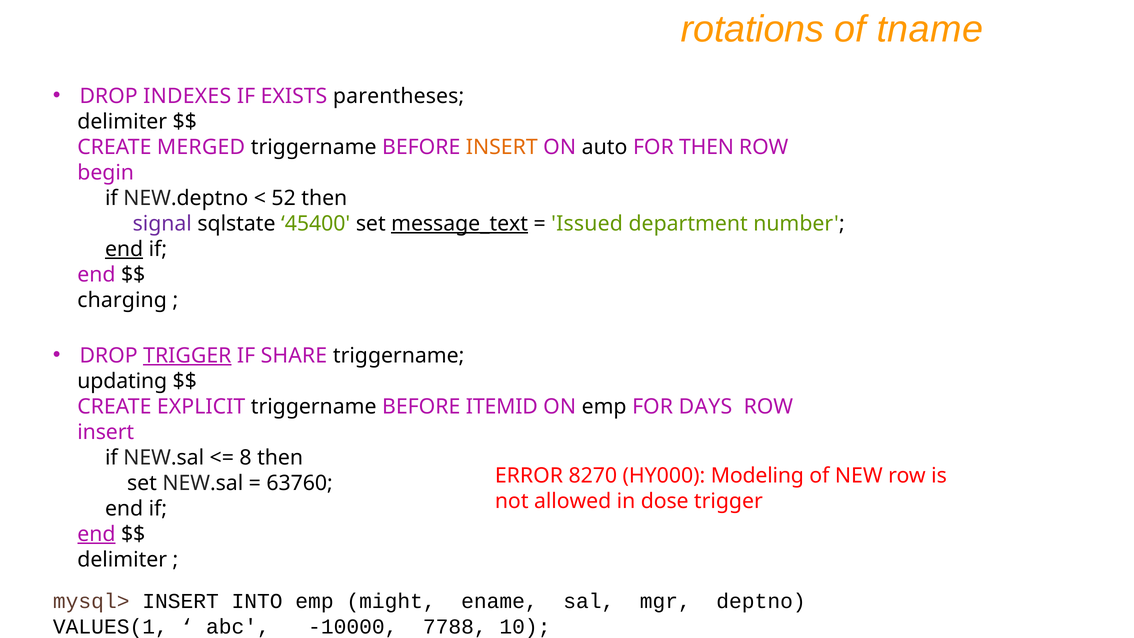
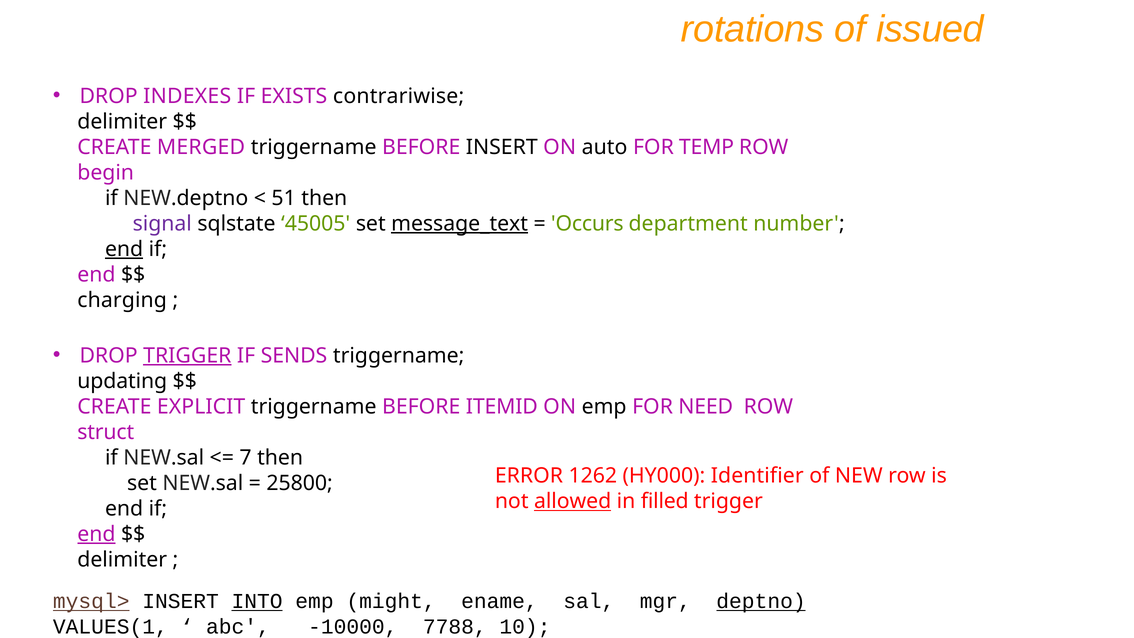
tname: tname -> issued (930, 30)
parentheses: parentheses -> contrariwise (399, 96)
INSERT colour: orange -> black (502, 147)
FOR THEN: THEN -> TEMP (707, 147)
52: 52 -> 51 (284, 198)
45400: 45400 -> 45005 (316, 224)
Issued: Issued -> Occurs (587, 224)
SHARE: SHARE -> SENDS (294, 355)
DAYS: DAYS -> NEED (706, 406)
insert: insert -> struct (106, 432)
8: 8 -> 7 (246, 458)
8270: 8270 -> 1262 (593, 476)
Modeling: Modeling -> Identifier (757, 476)
63760: 63760 -> 25800 (300, 483)
allowed underline: none -> present (573, 501)
dose: dose -> filled (665, 501)
mysql> underline: none -> present (91, 601)
INTO underline: none -> present (257, 601)
deptno underline: none -> present (761, 601)
